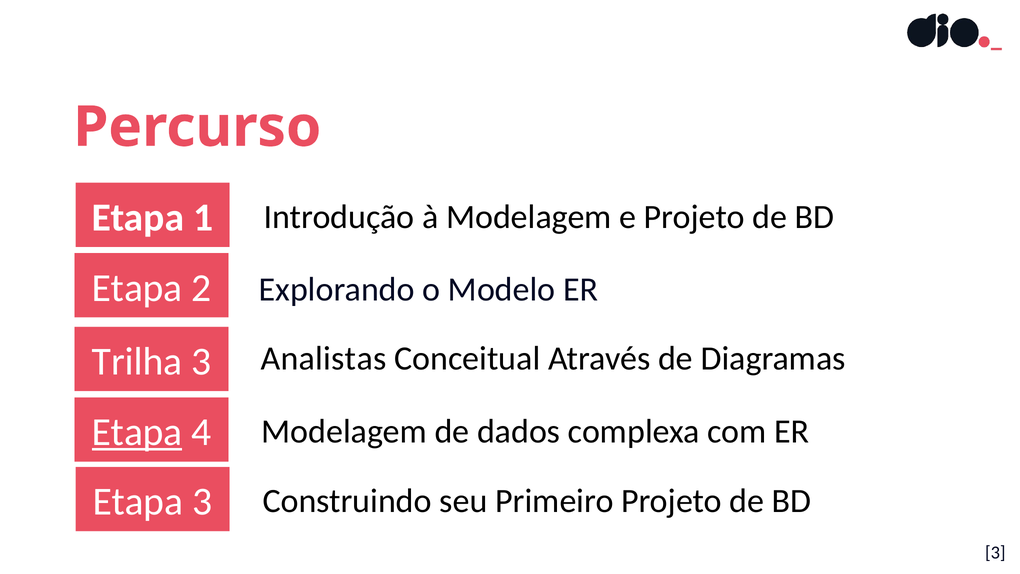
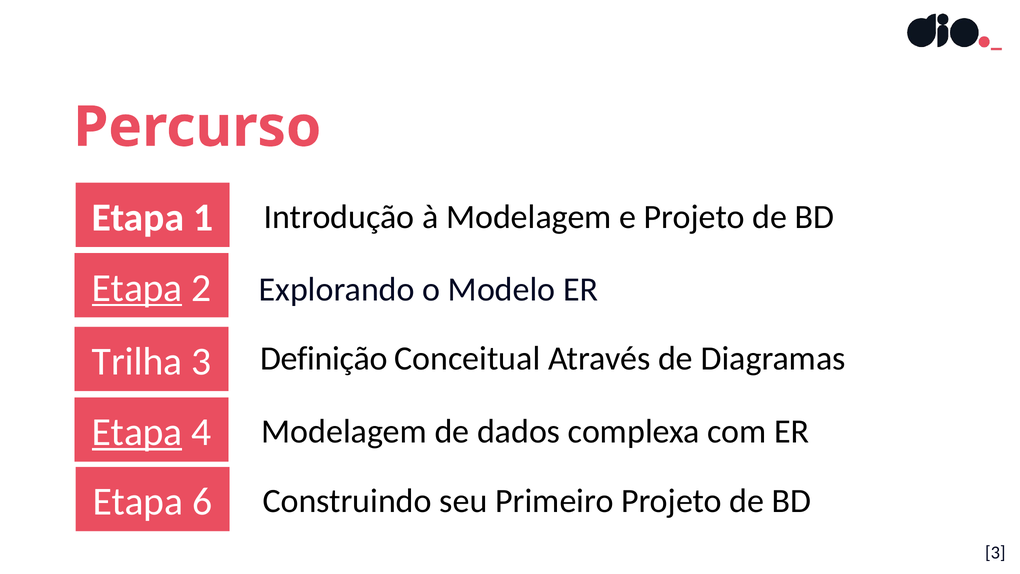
Etapa underline: none -> present (137, 288)
Analistas: Analistas -> Definição (324, 359)
Etapa 3: 3 -> 6 (202, 502)
